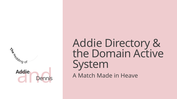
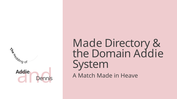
Addie: Addie -> Made (87, 43)
Domain Active: Active -> Addie (149, 54)
